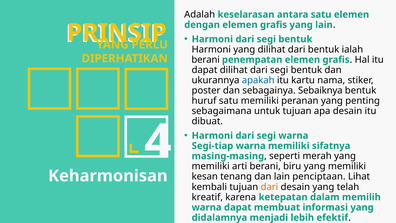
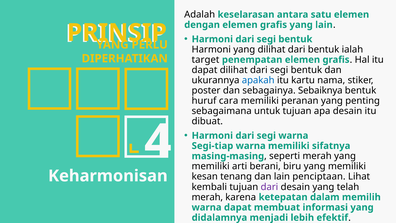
berani: berani -> target (206, 60)
huruf satu: satu -> cara (229, 101)
dari colour: orange -> purple (269, 187)
kreatif: kreatif -> merah (207, 197)
